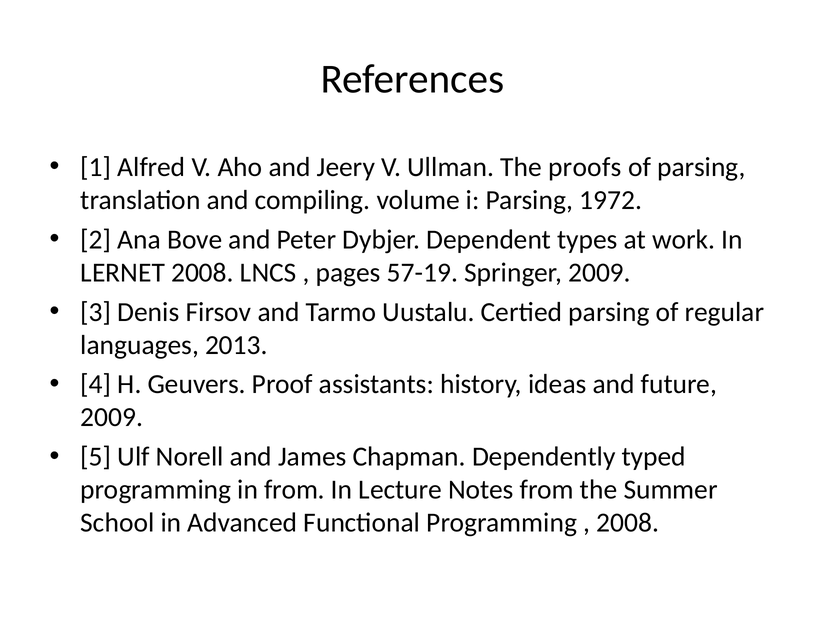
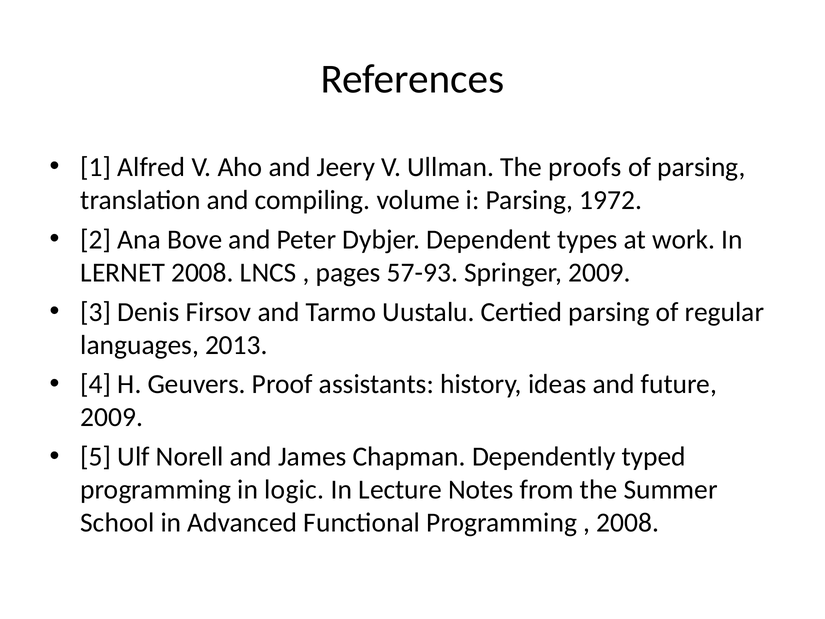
57-19: 57-19 -> 57-93 (422, 272)
in from: from -> logic (294, 490)
